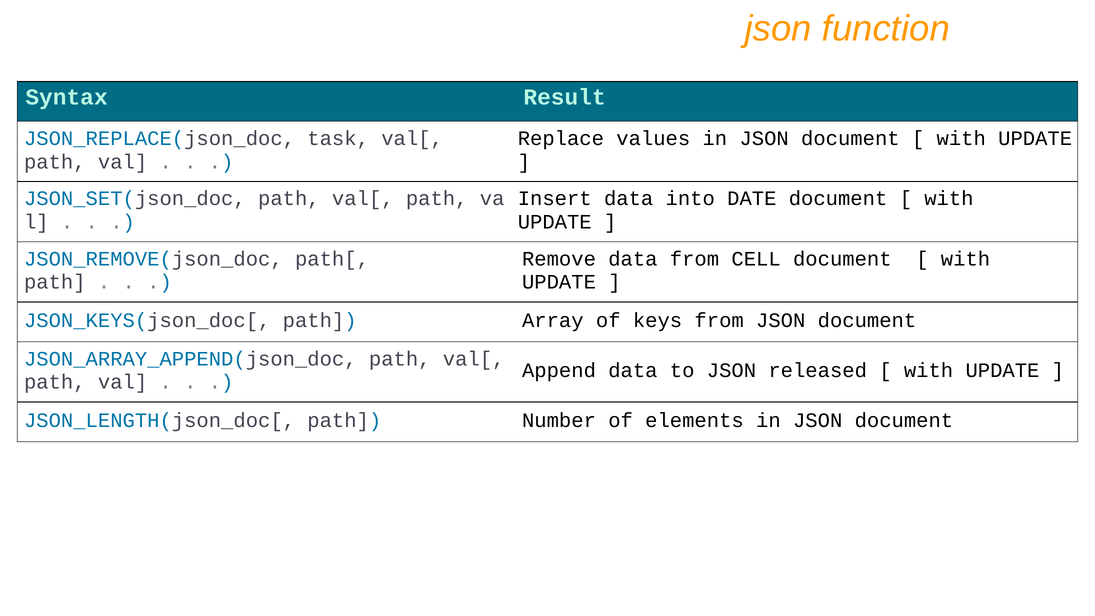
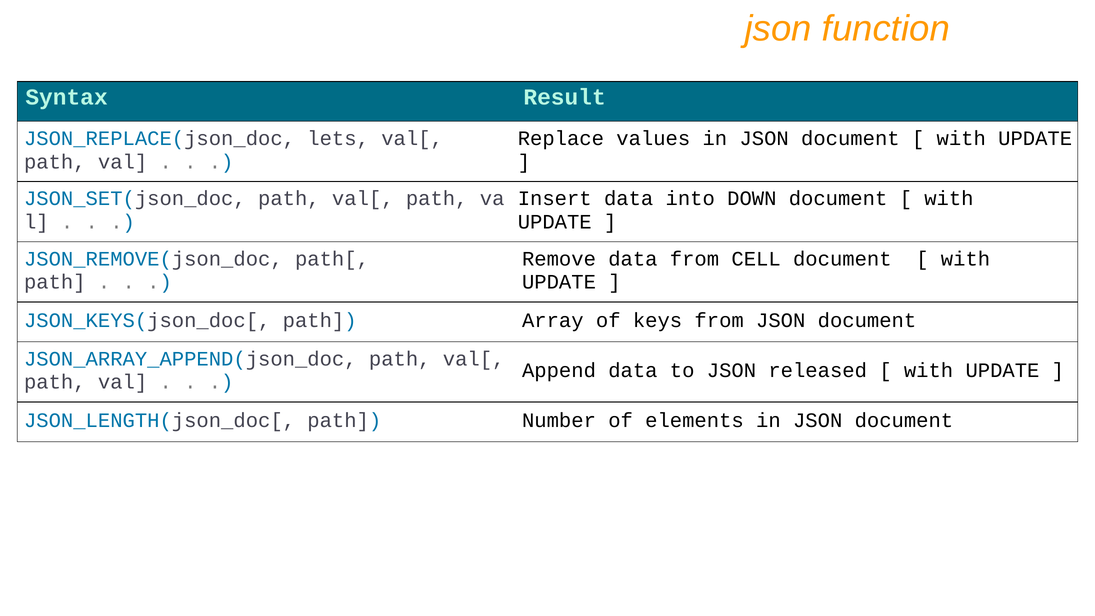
task: task -> lets (338, 138)
DATE: DATE -> DOWN (752, 199)
